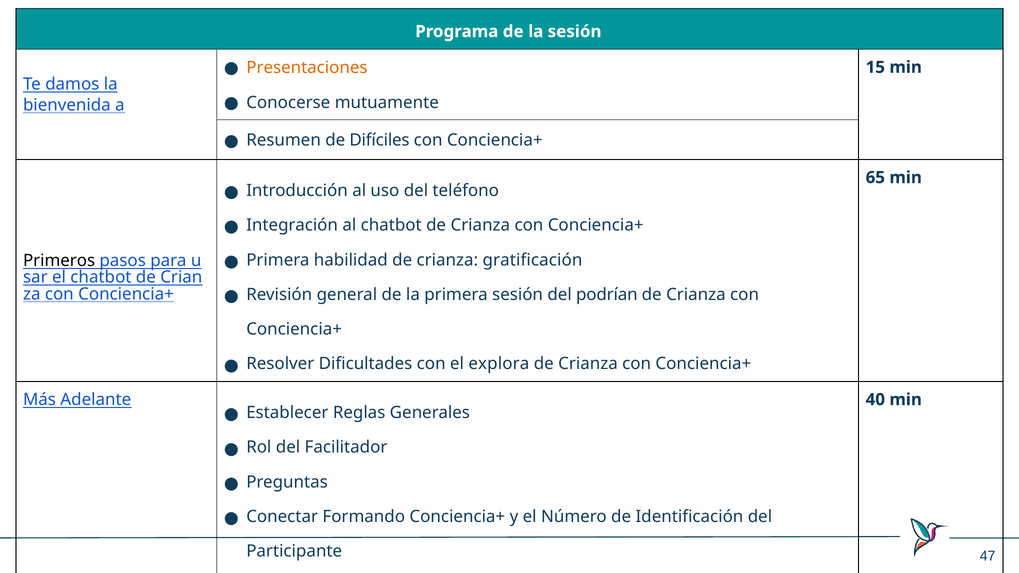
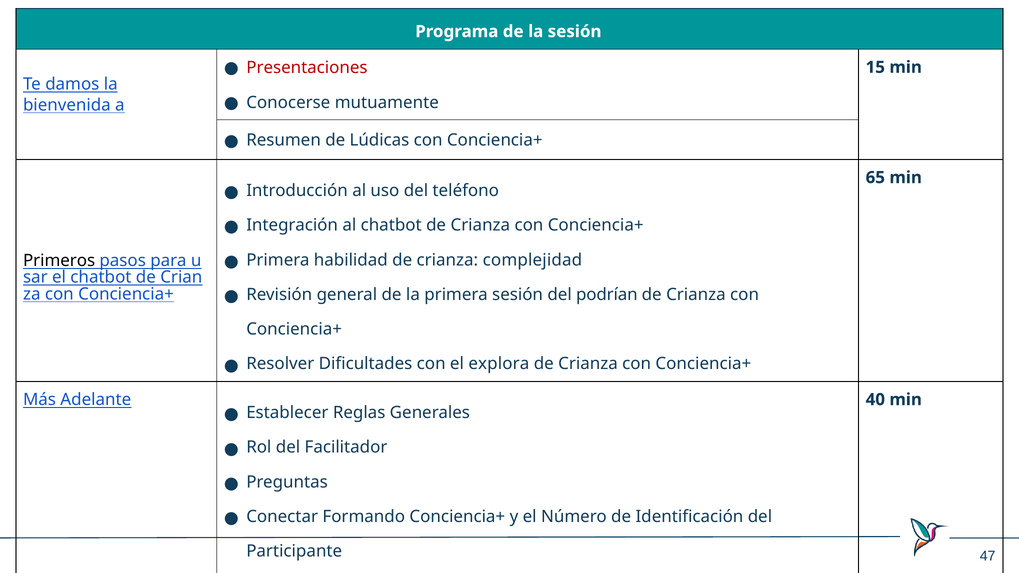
Presentaciones colour: orange -> red (307, 68)
Difíciles: Difíciles -> Lúdicas (379, 140)
gratificación: gratificación -> complejidad (532, 260)
